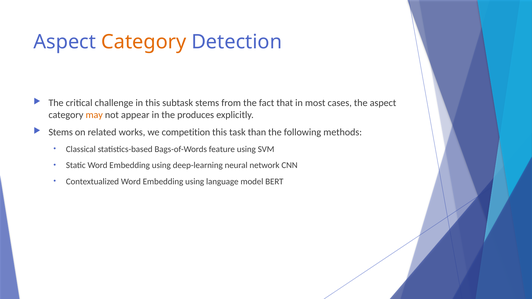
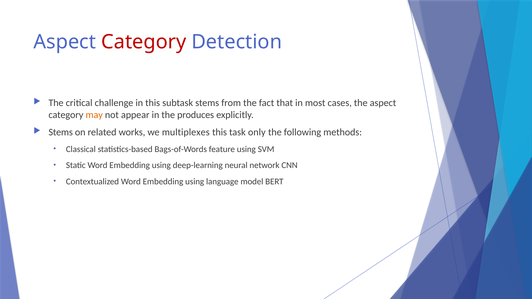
Category colour: orange -> red (144, 42)
competition: competition -> multiplexes (186, 132)
than: than -> only (257, 132)
